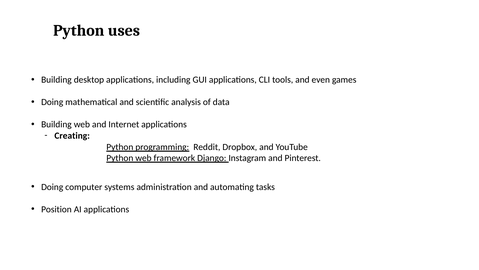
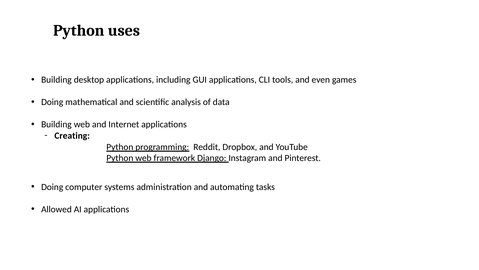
Position: Position -> Allowed (56, 209)
